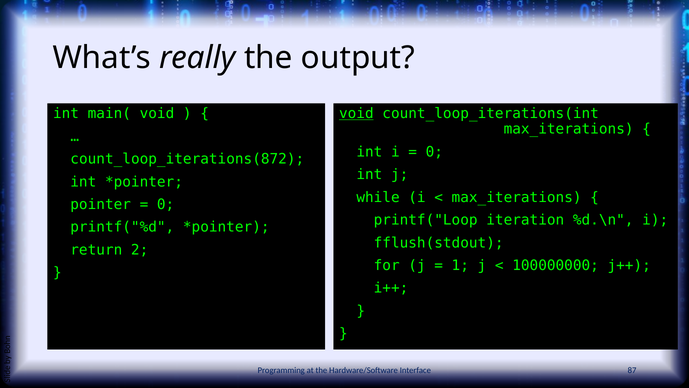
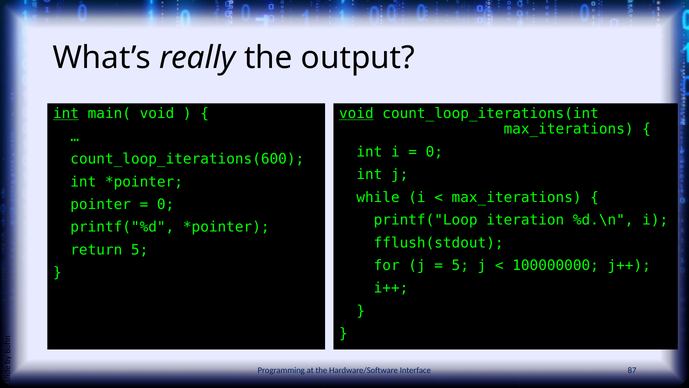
int underline: none -> present (66, 113)
count_loop_iterations(872: count_loop_iterations(872 -> count_loop_iterations(600 (187, 159)
return 2: 2 -> 5 (140, 250)
1: 1 -> 5 (460, 265)
